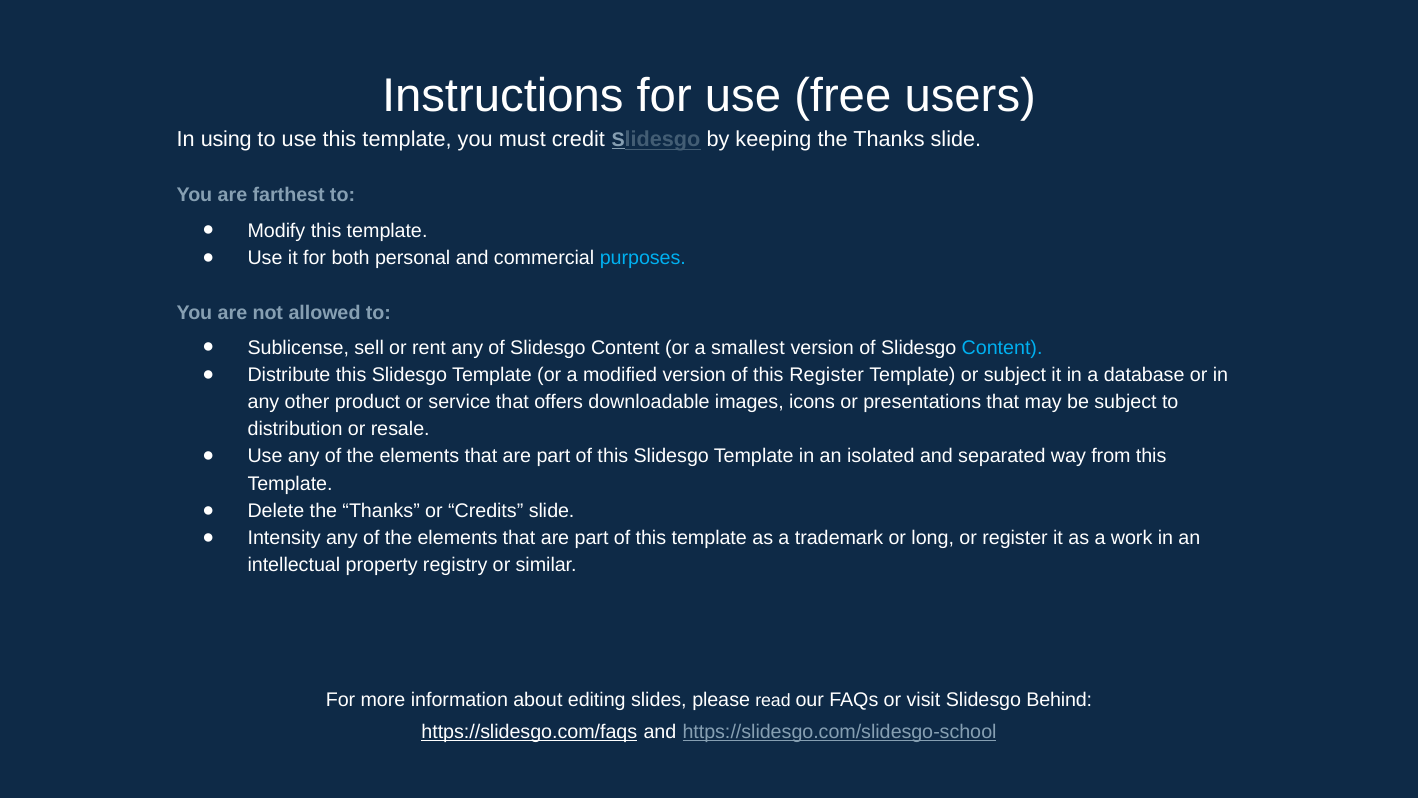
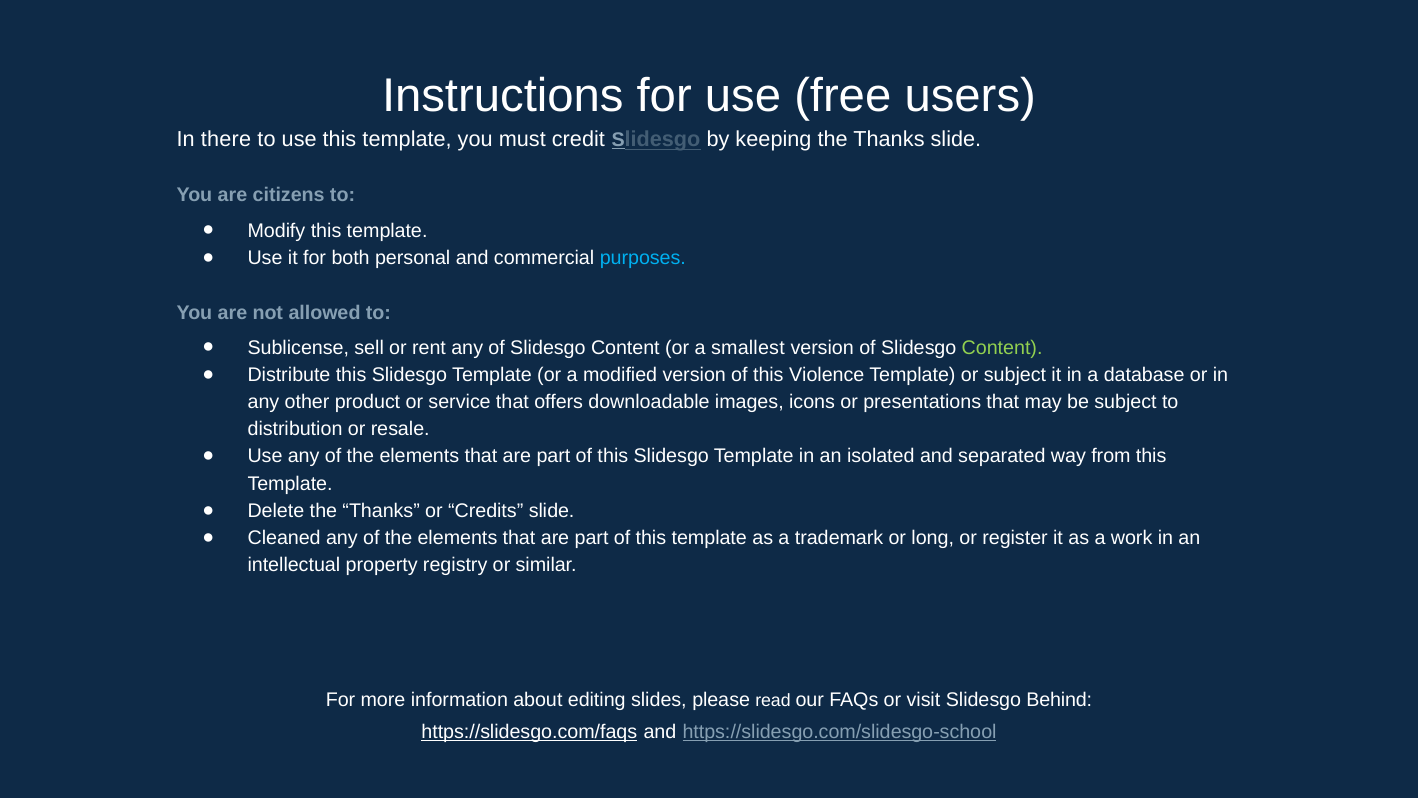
using: using -> there (226, 140)
farthest: farthest -> citizens (289, 195)
Content colour: light blue -> light green (1002, 347)
this Register: Register -> Violence (827, 375)
Intensity: Intensity -> Cleaned (284, 538)
